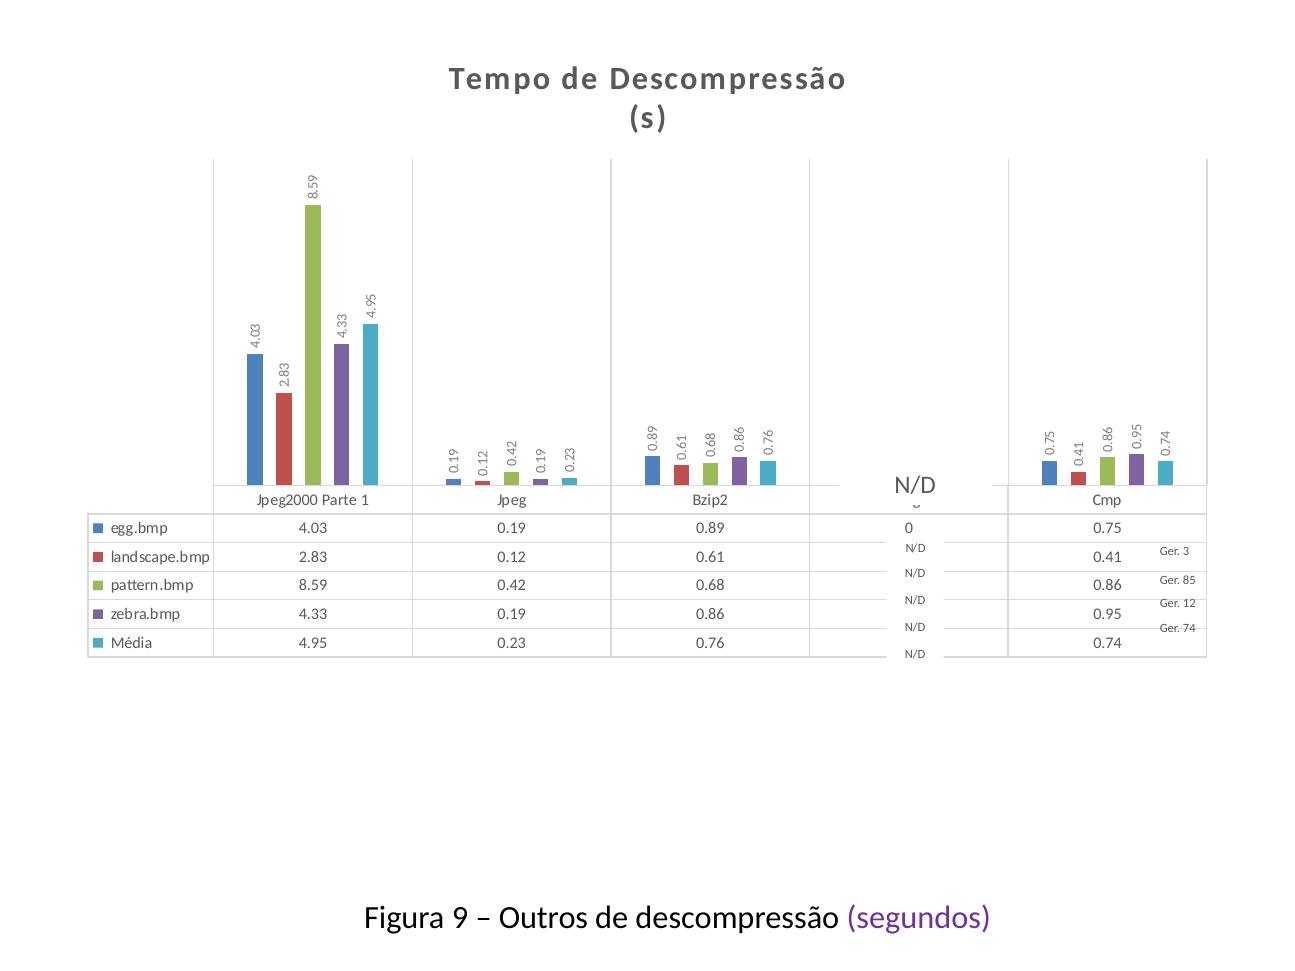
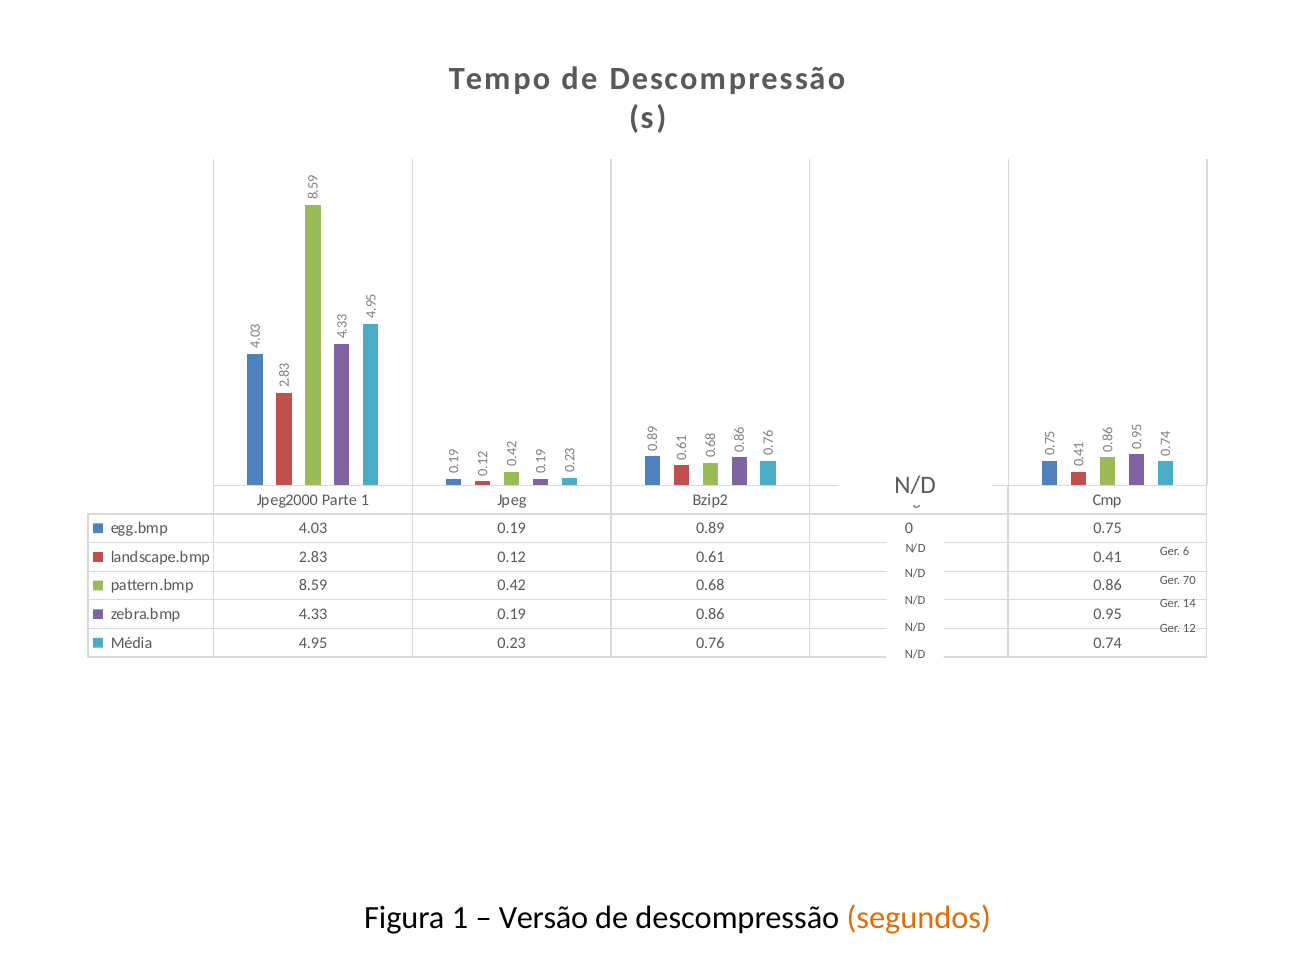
Ger 3: 3 -> 6 (1186, 551)
85: 85 -> 70 (1189, 580)
12: 12 -> 14 (1189, 604)
74: 74 -> 12 (1189, 629)
Figura 9: 9 -> 1 (460, 918)
Outros: Outros -> Versão (544, 918)
segundos colour: purple -> orange (919, 918)
